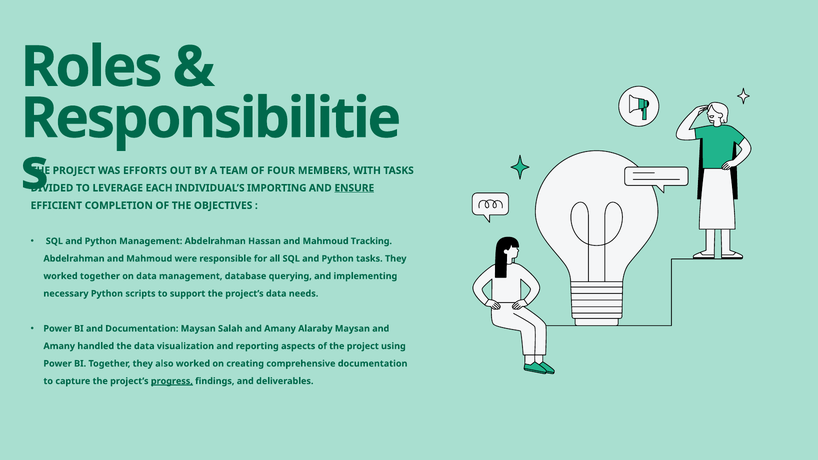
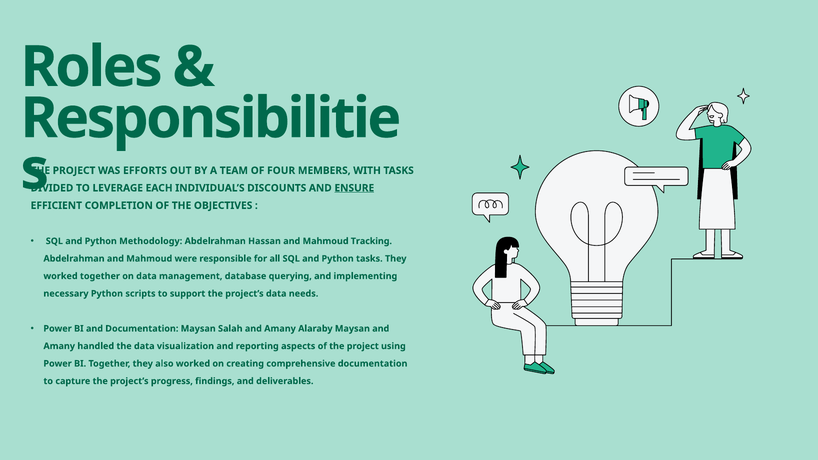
IMPORTING: IMPORTING -> DISCOUNTS (277, 188)
Python Management: Management -> Methodology (151, 241)
progress underline: present -> none (172, 381)
